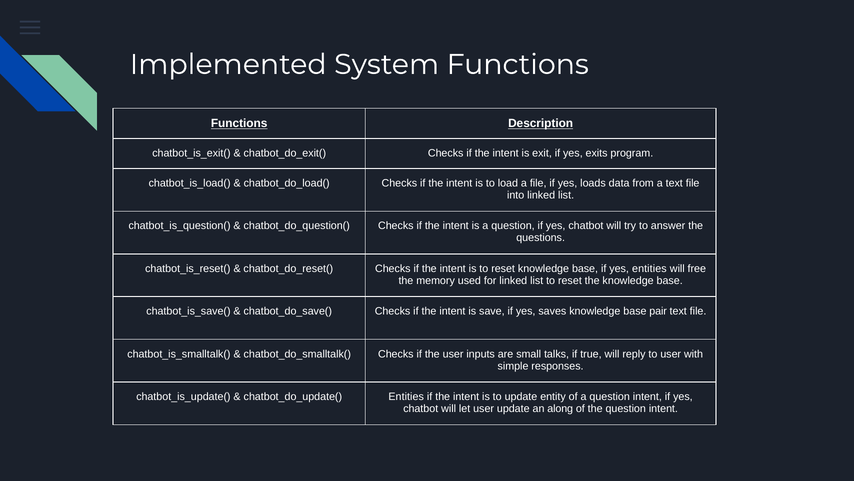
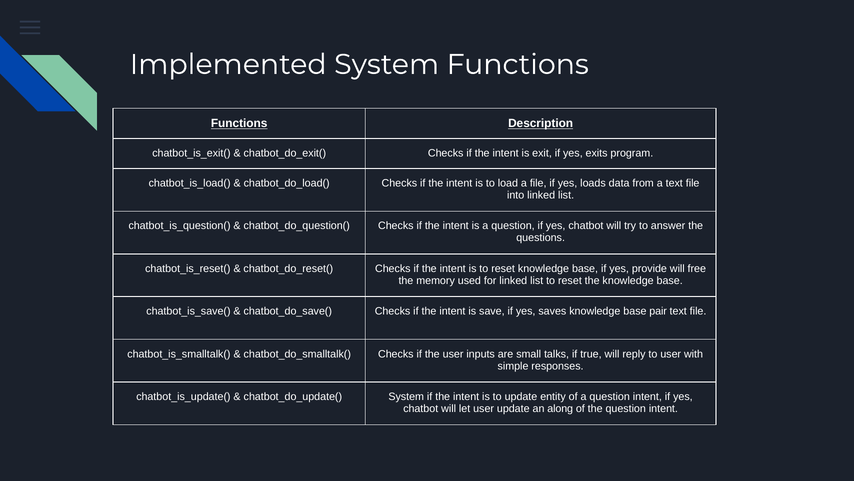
yes entities: entities -> provide (649, 268)
Entities: Entities -> System (406, 396)
